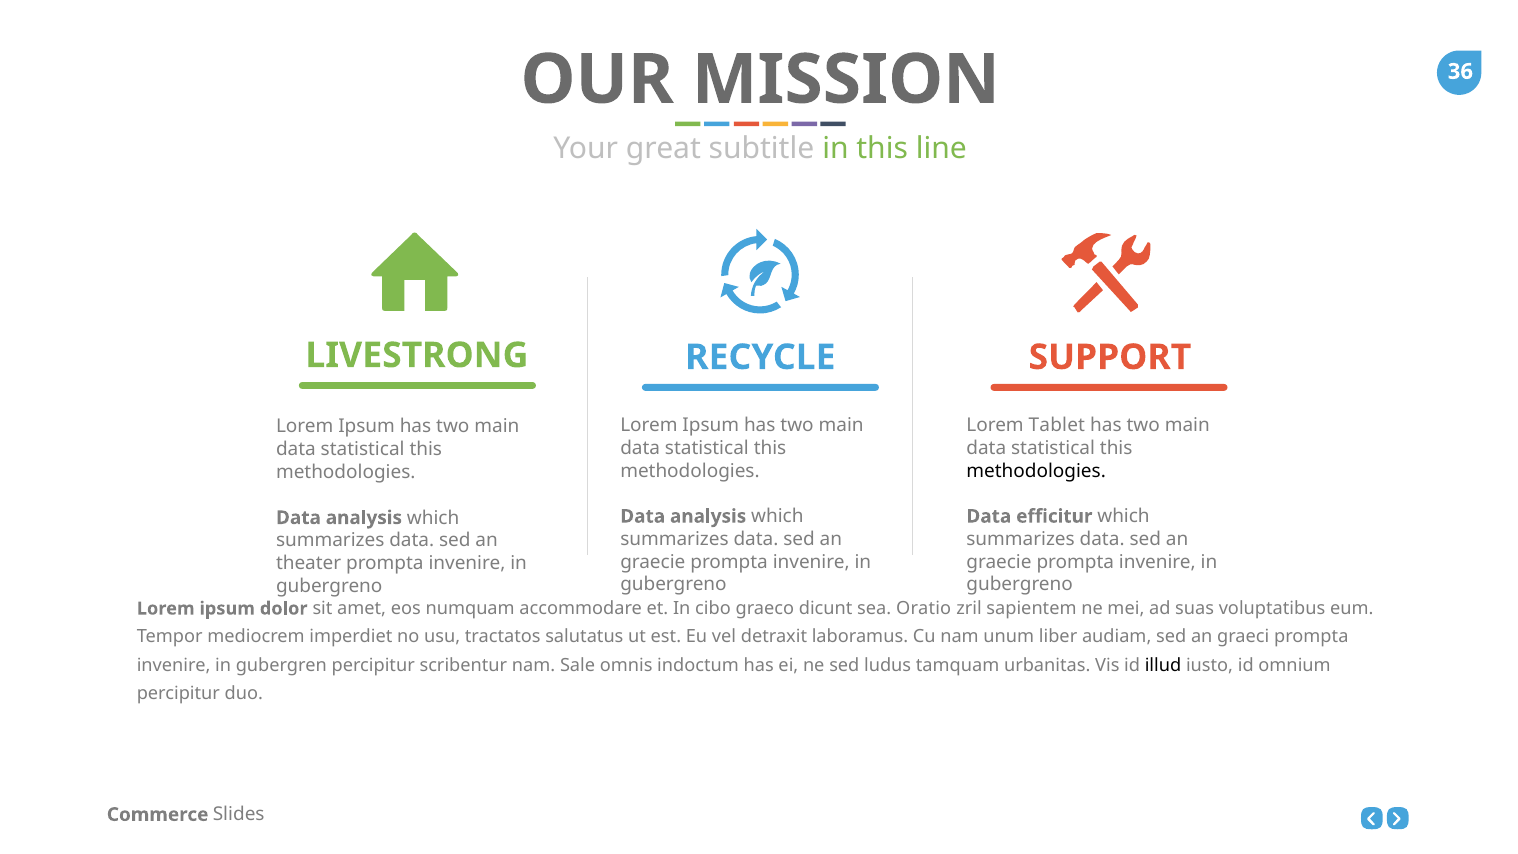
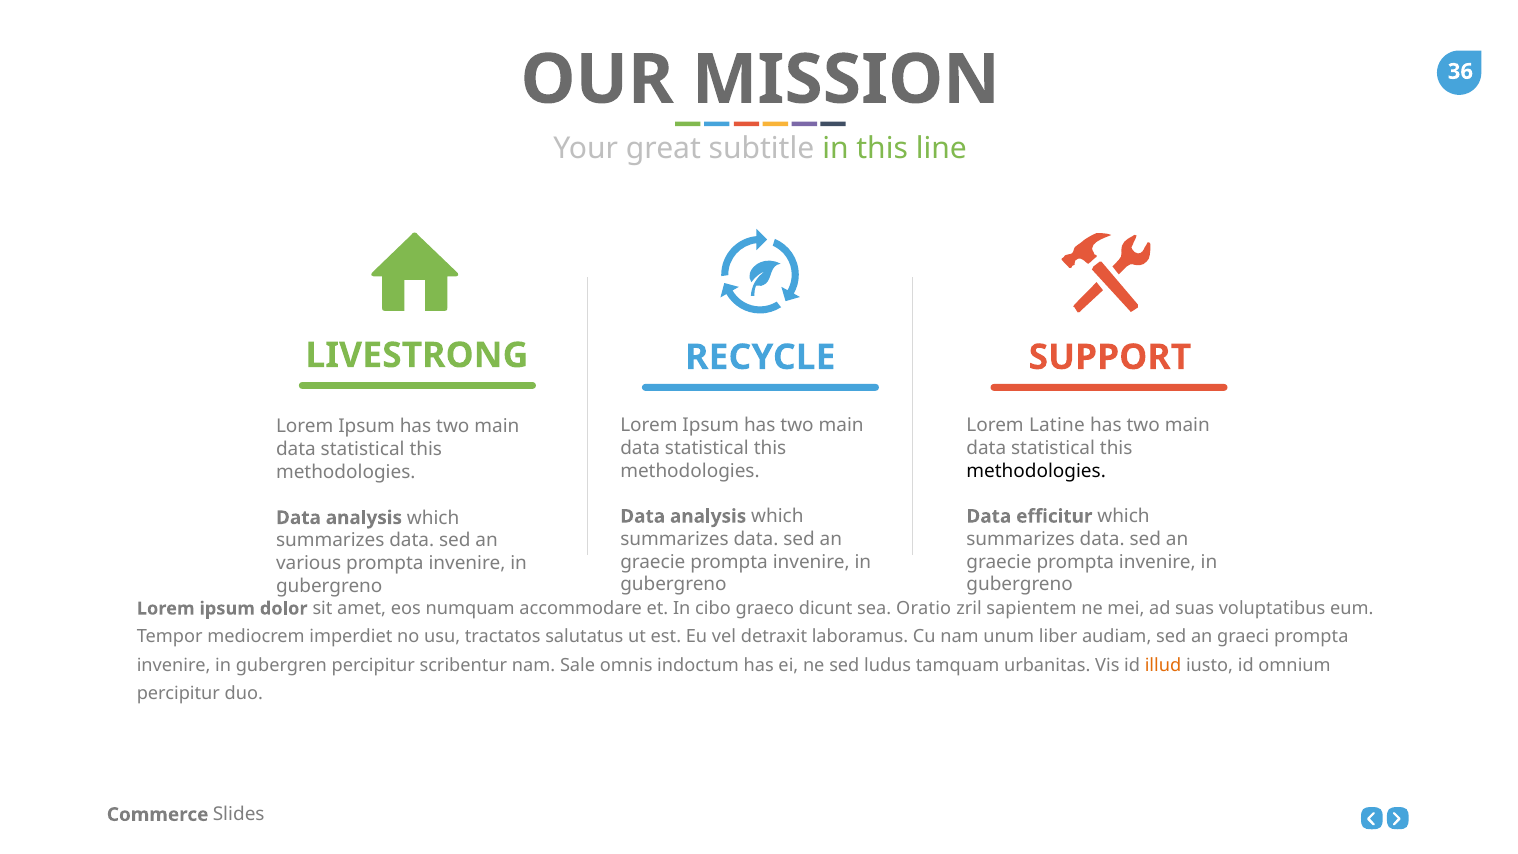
Tablet: Tablet -> Latine (1057, 425)
theater: theater -> various (309, 563)
illud colour: black -> orange (1163, 665)
